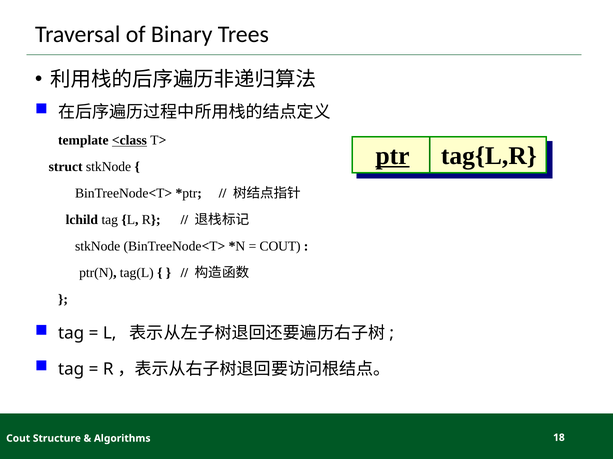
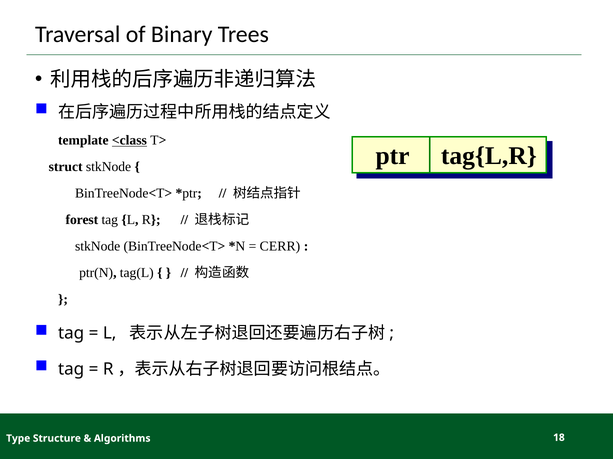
ptr underline: present -> none (393, 156)
lchild: lchild -> forest (82, 220)
COUT: COUT -> CERR (280, 247)
Cout: Cout -> Type (18, 439)
